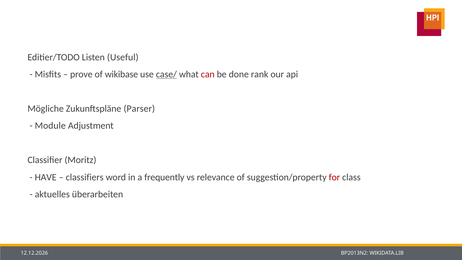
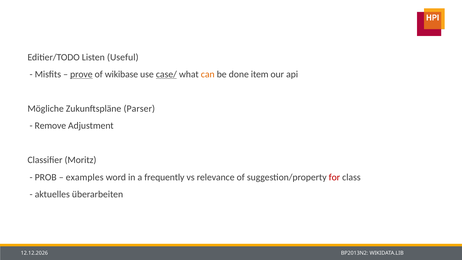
prove underline: none -> present (81, 74)
can colour: red -> orange (208, 74)
rank: rank -> item (260, 74)
Module: Module -> Remove (50, 126)
HAVE: HAVE -> PROB (46, 177)
classifiers: classifiers -> examples (85, 177)
